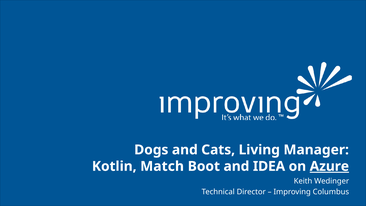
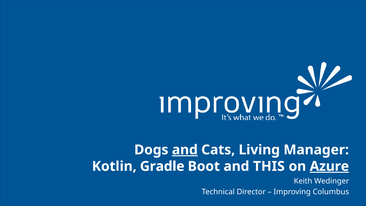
and underline: none -> present (185, 150)
Match: Match -> Gradle (162, 166)
IDEA: IDEA -> THIS (269, 166)
